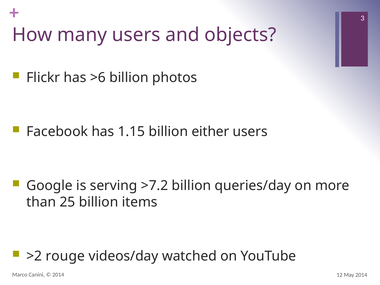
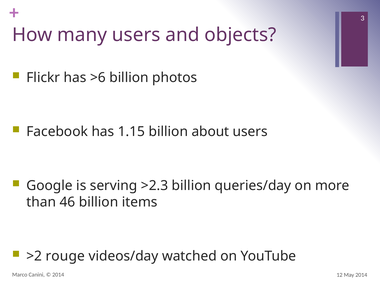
either: either -> about (210, 132)
>7.2: >7.2 -> >2.3 (155, 186)
25: 25 -> 46 (67, 202)
